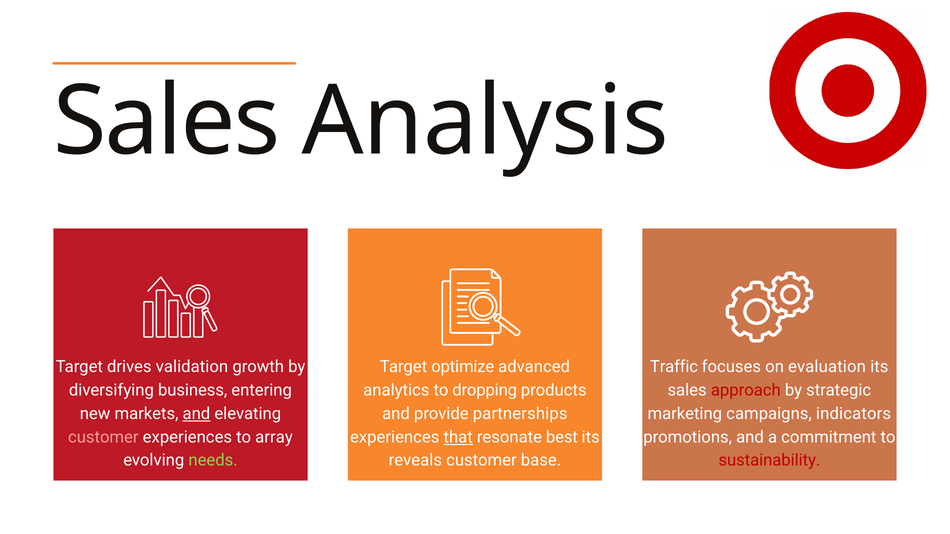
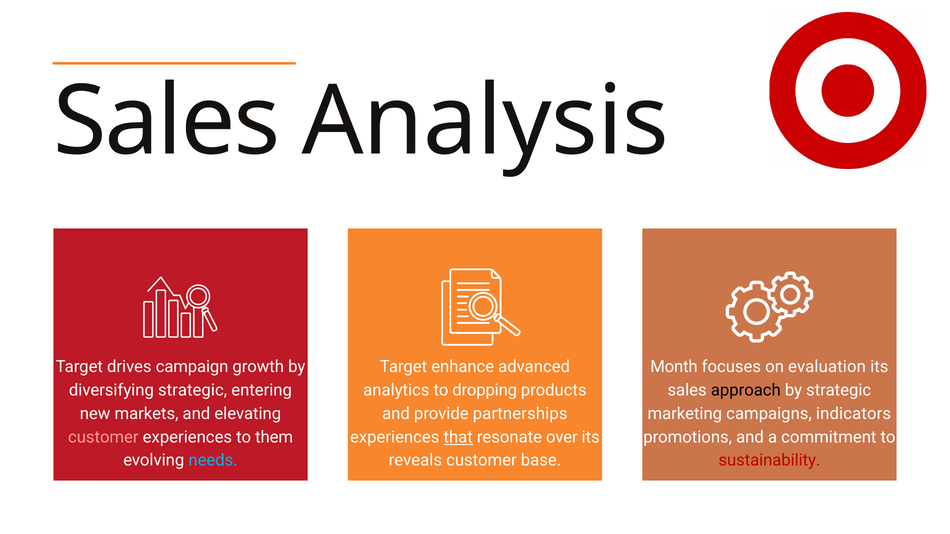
validation: validation -> campaign (192, 367)
optimize: optimize -> enhance (463, 367)
Traffic: Traffic -> Month (674, 367)
diversifying business: business -> strategic (193, 391)
approach colour: red -> black (746, 391)
and underline: present -> none (196, 414)
array: array -> them (274, 437)
best: best -> over (562, 437)
needs colour: light green -> light blue (213, 461)
